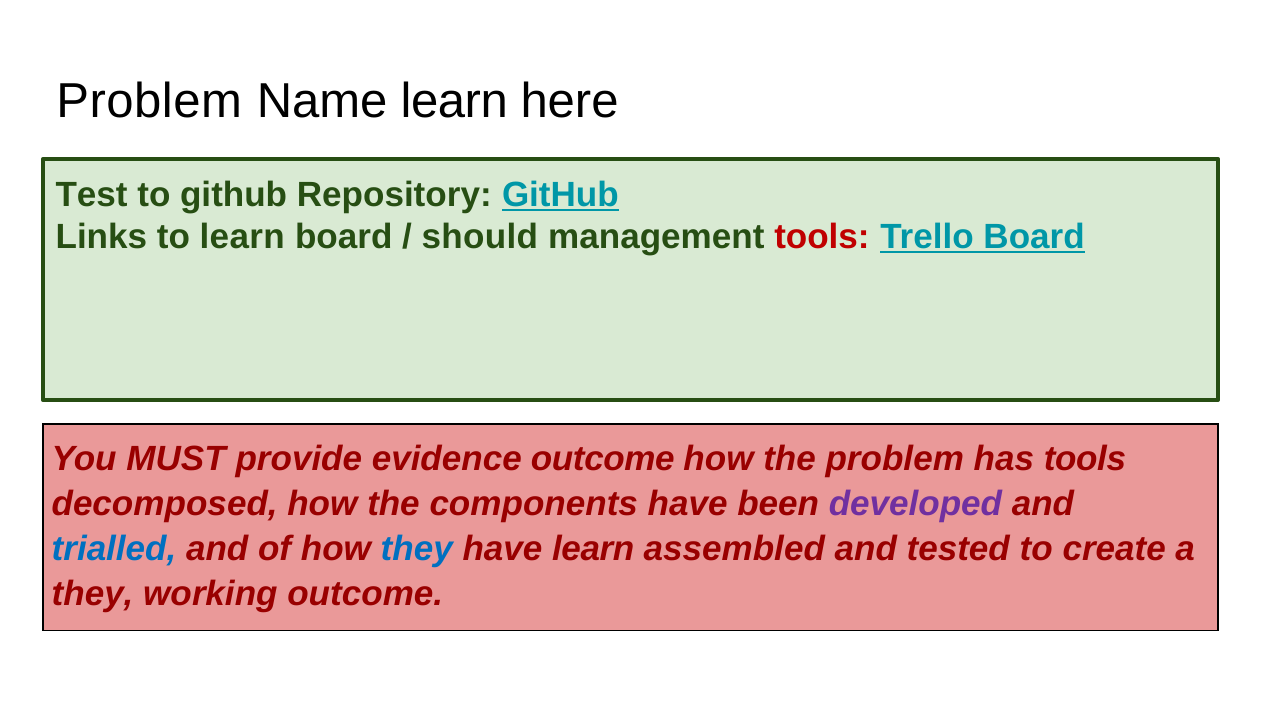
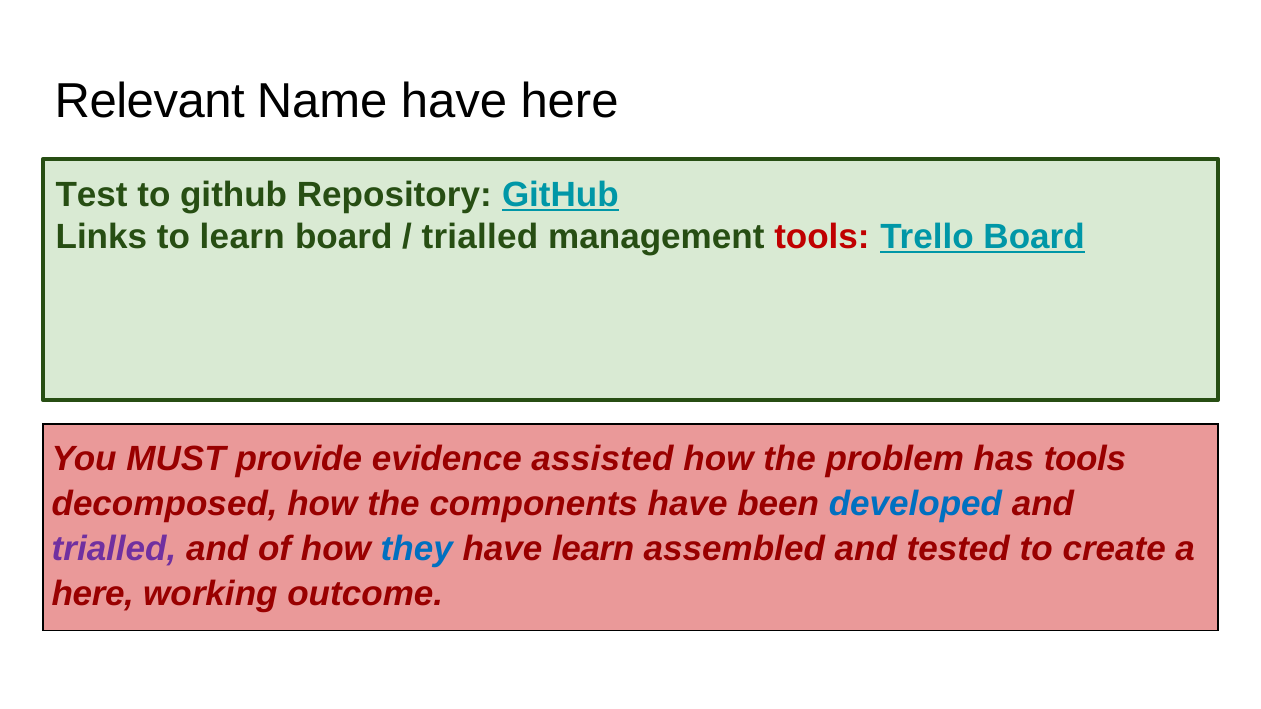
Problem: Problem -> Relevant (150, 101)
Name learn: learn -> have (454, 101)
should: should -> trialled (480, 237)
evidence outcome: outcome -> assisted (602, 459)
developed colour: purple -> blue (915, 504)
trialled colour: blue -> purple (114, 549)
they: they -> here (93, 594)
